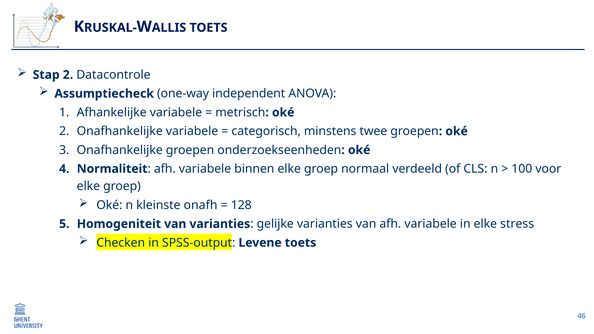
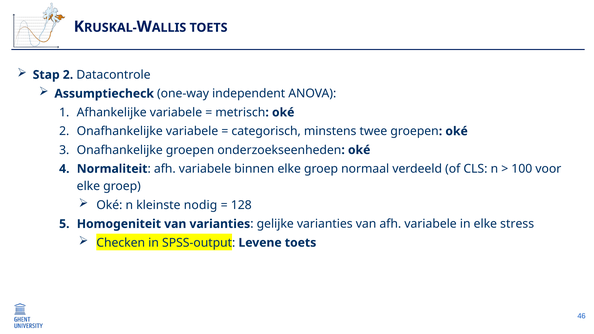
onafh: onafh -> nodig (201, 205)
